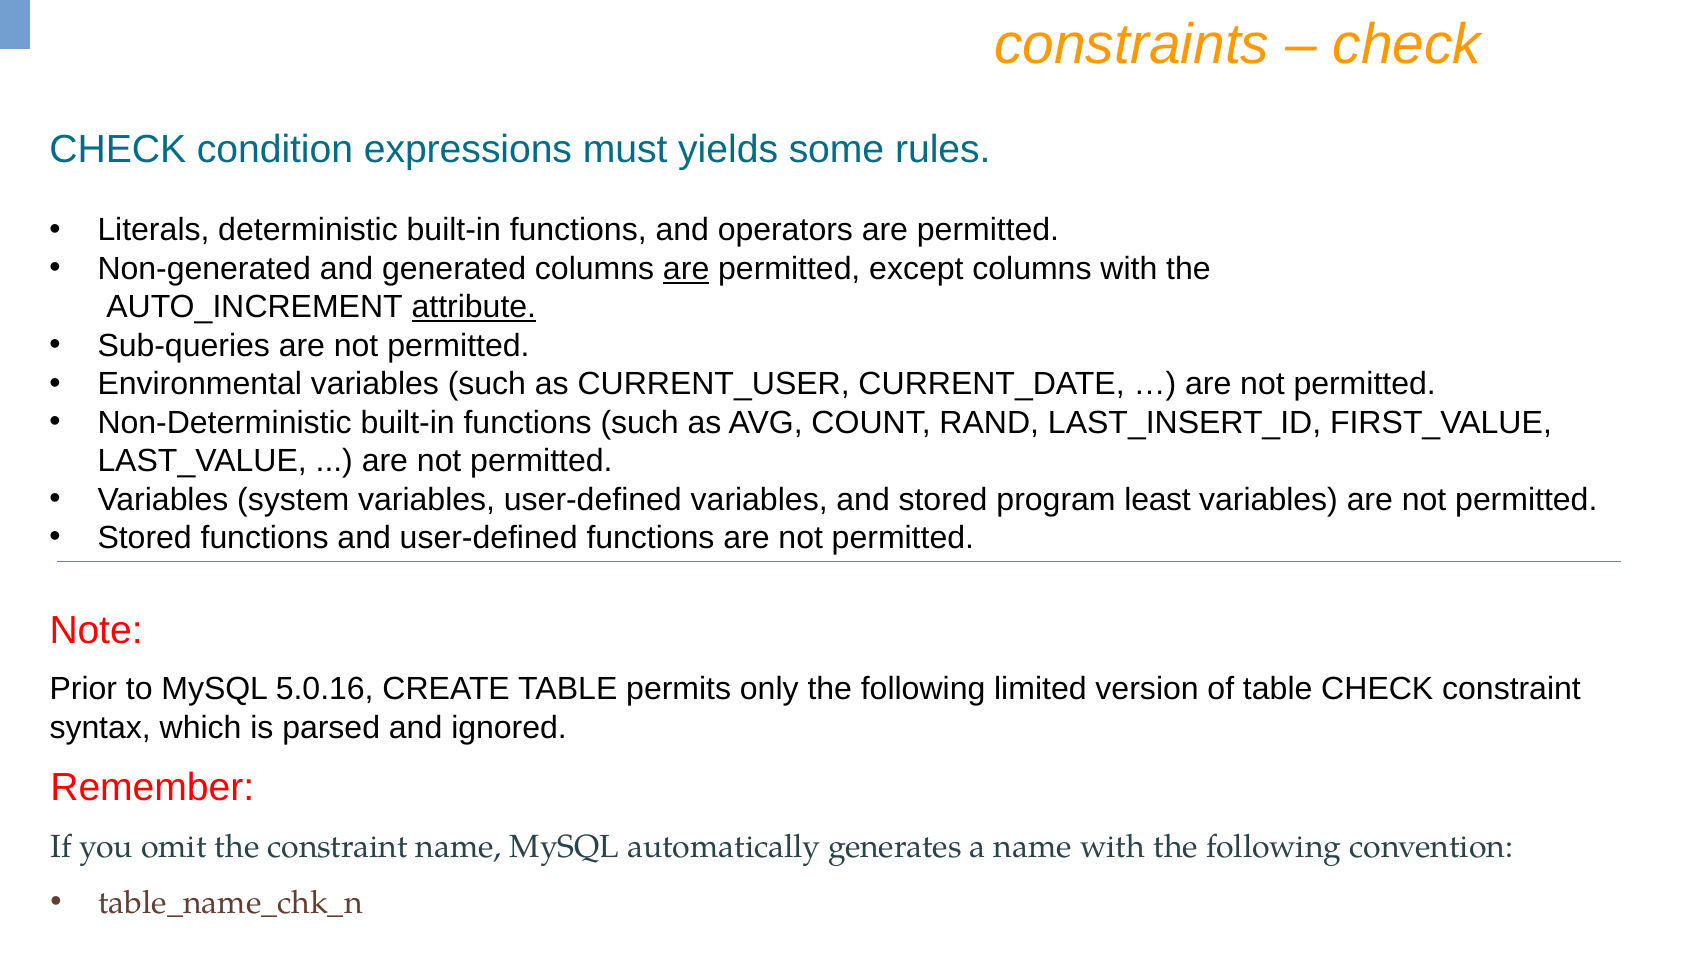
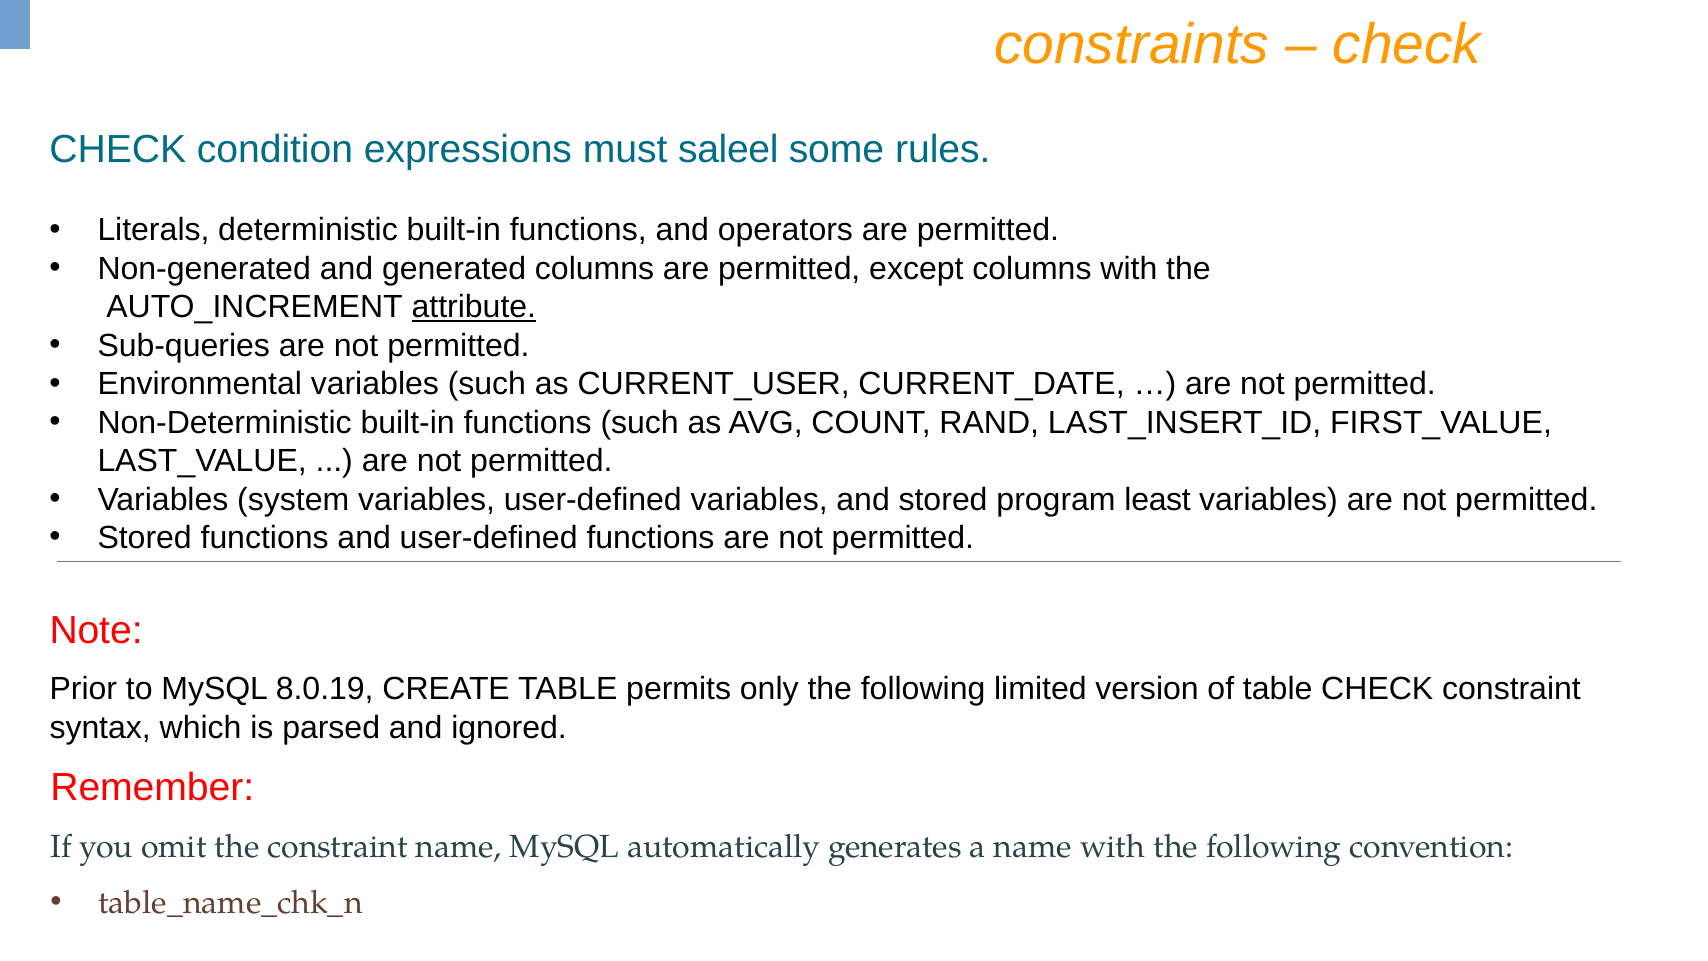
yields: yields -> saleel (728, 150)
are underline: present -> none (686, 269)
5.0.16: 5.0.16 -> 8.0.19 (325, 689)
